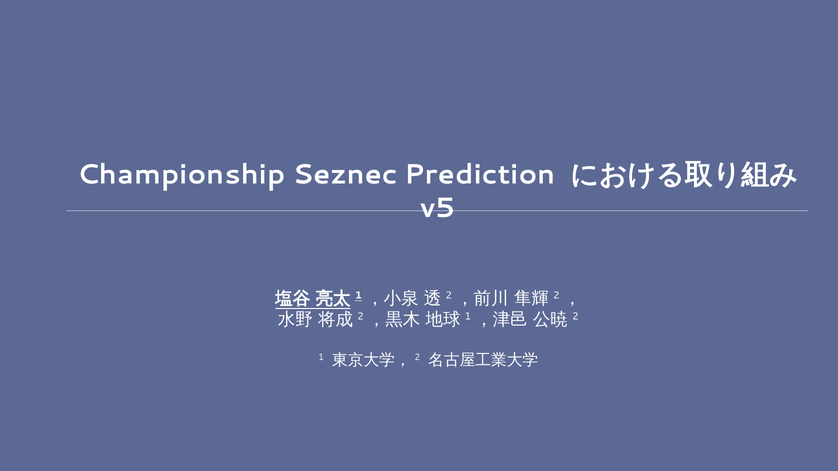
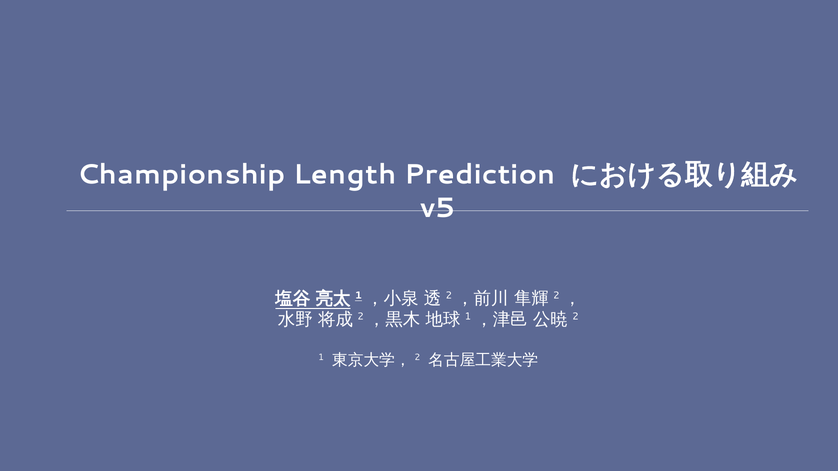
Seznec: Seznec -> Length (345, 174)
